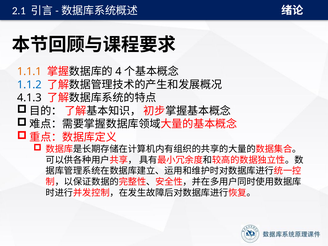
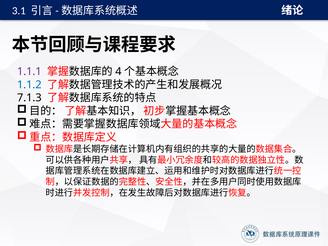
2.1: 2.1 -> 3.1 (19, 11)
1.1.1 colour: orange -> purple (29, 72)
4.1.3: 4.1.3 -> 7.1.3 (29, 98)
